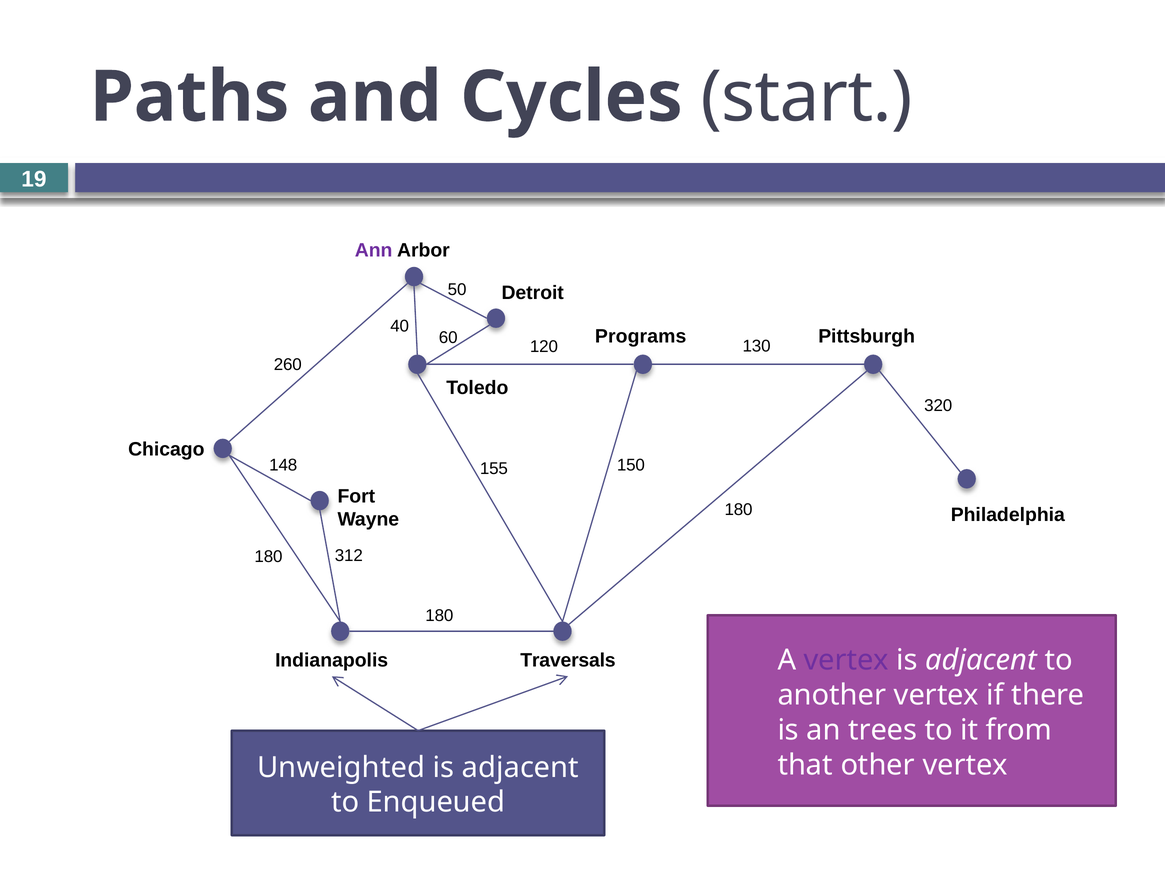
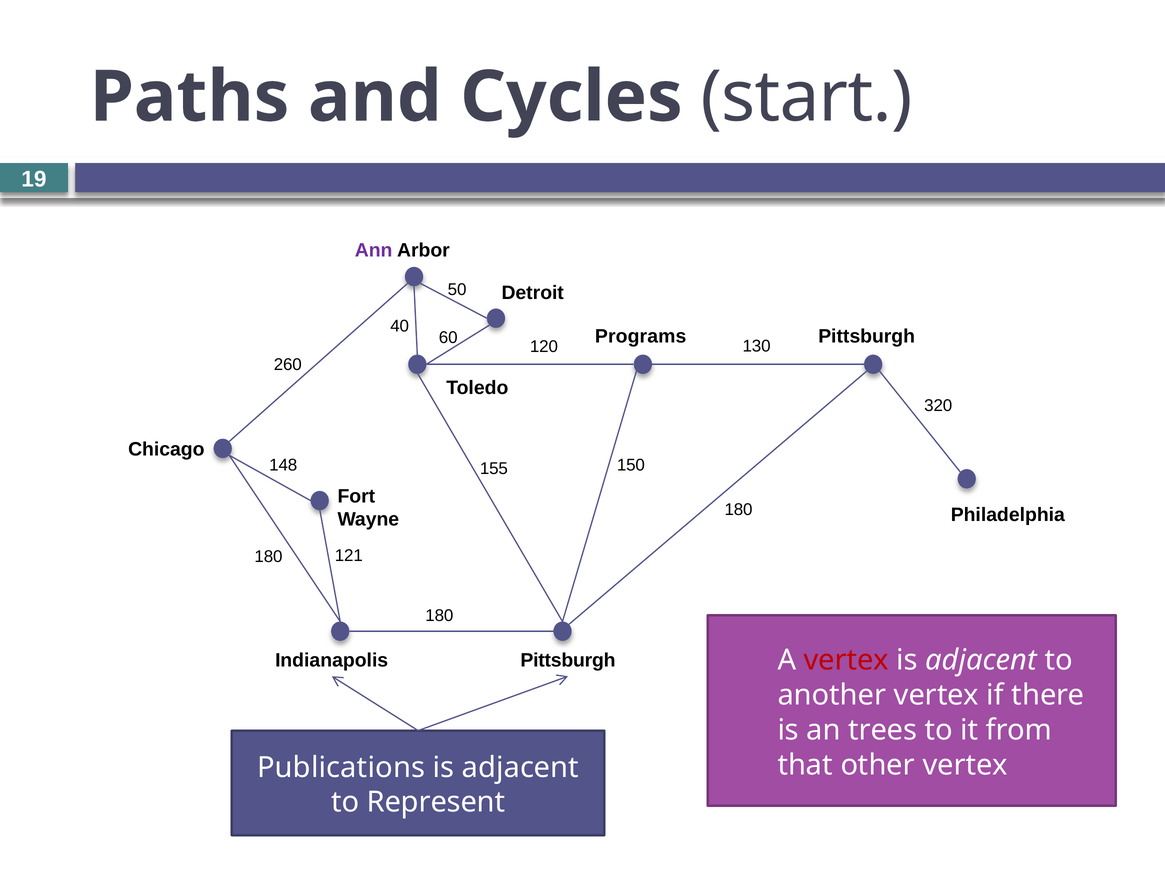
312: 312 -> 121 (349, 555)
Indianapolis Traversals: Traversals -> Pittsburgh (568, 660)
vertex colour: purple -> red (846, 660)
Unweighted: Unweighted -> Publications (341, 767)
Enqueued: Enqueued -> Represent (436, 802)
